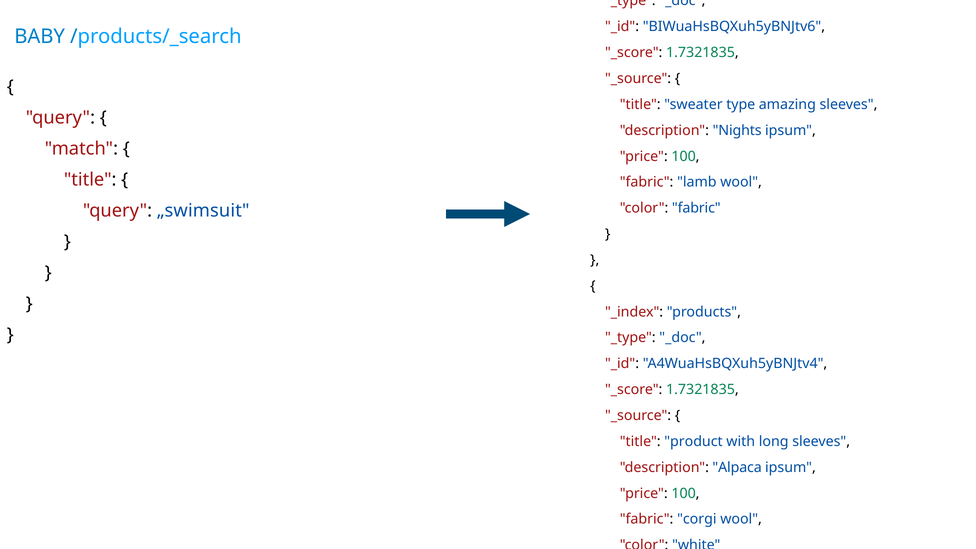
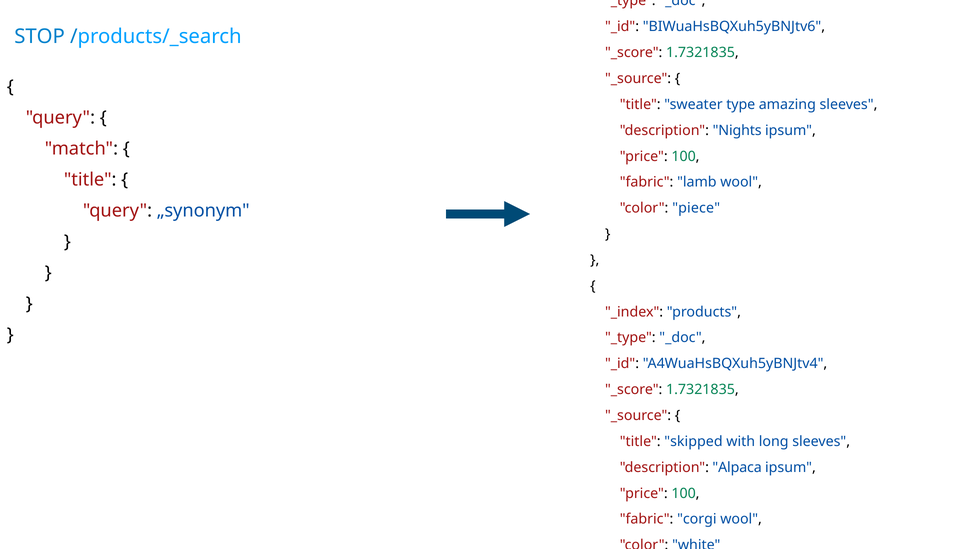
BABY: BABY -> STOP (40, 37)
color fabric: fabric -> piece (696, 208)
„swimsuit: „swimsuit -> „synonym (203, 211)
product: product -> skipped (693, 441)
